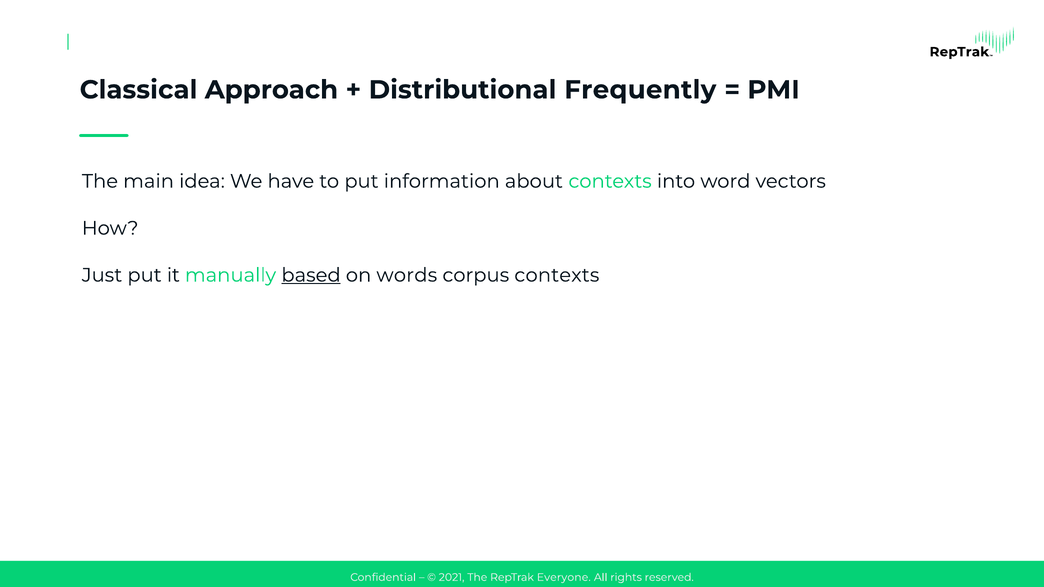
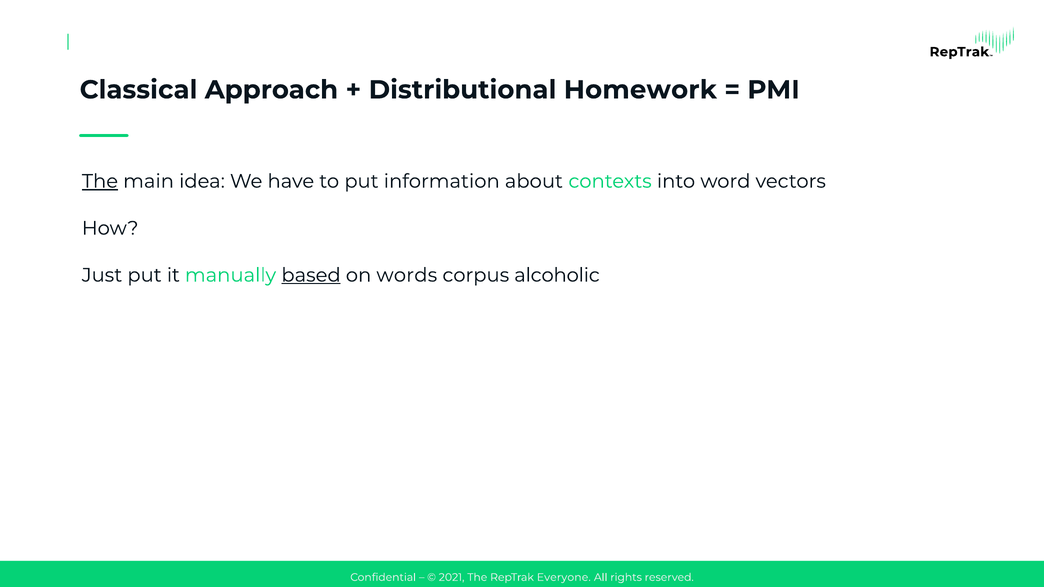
Frequently: Frequently -> Homework (640, 90)
The underline: none -> present (100, 181)
corpus contexts: contexts -> alcoholic (557, 275)
